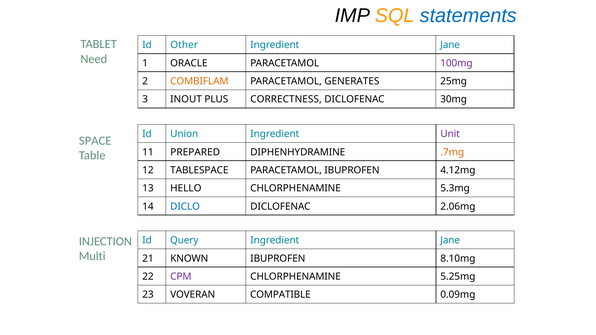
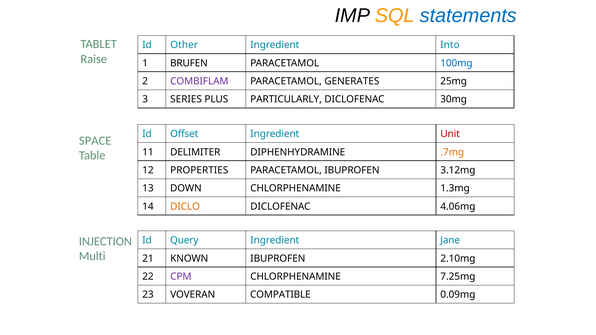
Jane: Jane -> Into (450, 45)
Need: Need -> Raise (94, 59)
ORACLE: ORACLE -> BRUFEN (189, 63)
100mg colour: purple -> blue (456, 63)
COMBIFLAM colour: orange -> purple (199, 81)
INOUT: INOUT -> SERIES (186, 99)
CORRECTNESS: CORRECTNESS -> PARTICULARLY (286, 99)
Union: Union -> Offset (184, 134)
Unit colour: purple -> red (450, 134)
PREPARED: PREPARED -> DELIMITER (195, 152)
TABLESPACE: TABLESPACE -> PROPERTIES (199, 170)
4.12mg: 4.12mg -> 3.12mg (458, 170)
HELLO: HELLO -> DOWN (186, 188)
5.3mg: 5.3mg -> 1.3mg (455, 188)
DICLO colour: blue -> orange (185, 207)
2.06mg: 2.06mg -> 4.06mg (458, 207)
8.10mg: 8.10mg -> 2.10mg (458, 259)
5.25mg: 5.25mg -> 7.25mg (458, 277)
